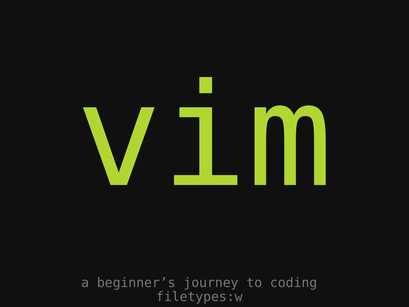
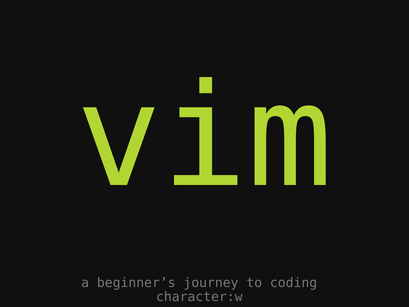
filetypes:w: filetypes:w -> character:w (199, 297)
